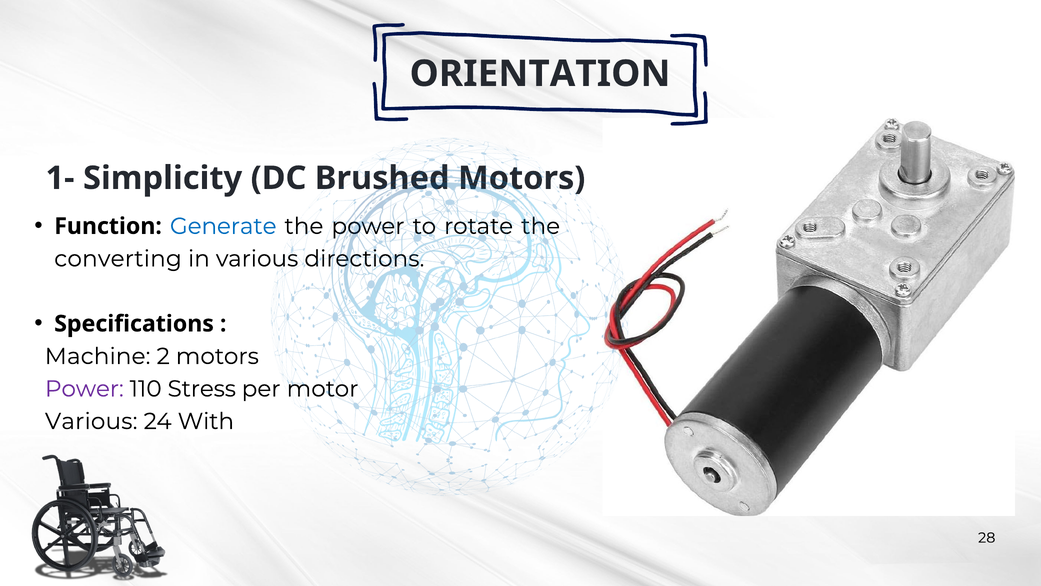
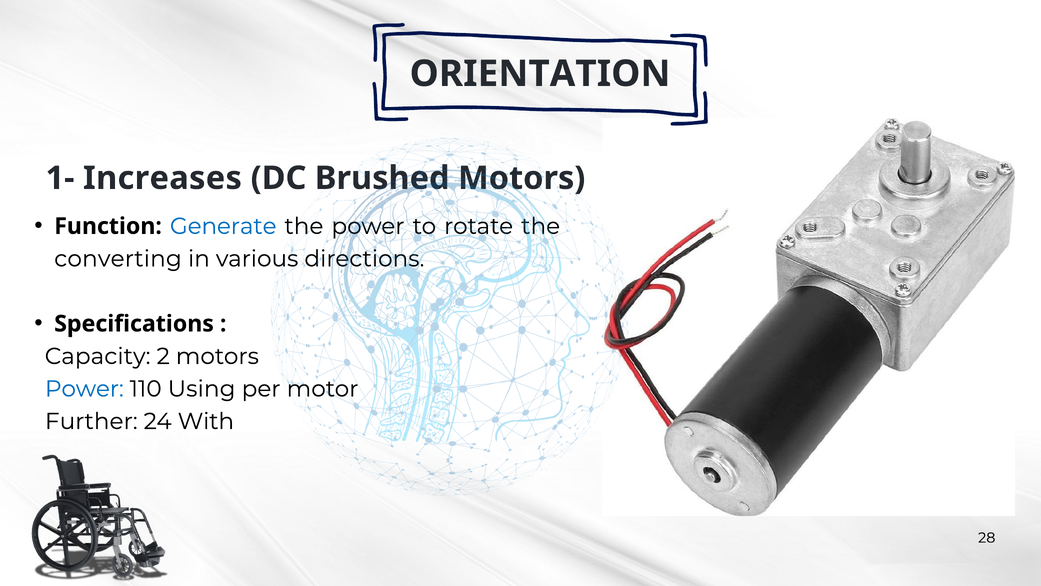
Simplicity: Simplicity -> Increases (162, 178)
Machine: Machine -> Capacity (98, 356)
Power colour: purple -> blue (84, 389)
Stress: Stress -> Using (202, 389)
Various: Various -> Further (91, 421)
